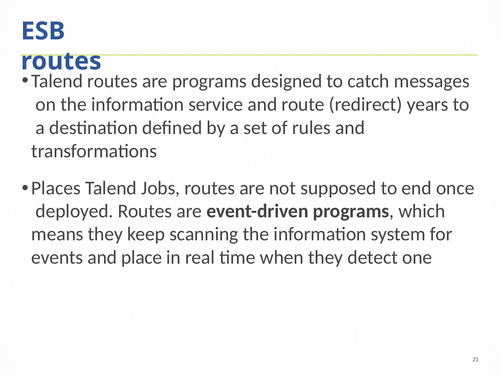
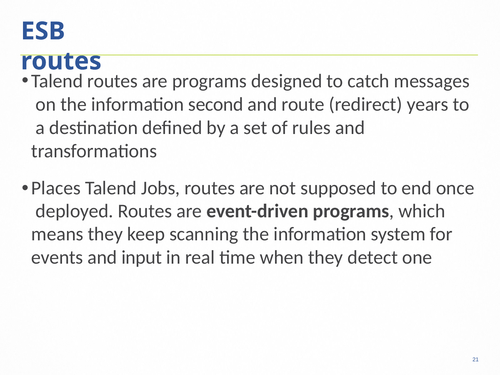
service: service -> second (216, 105)
place: place -> input (142, 257)
